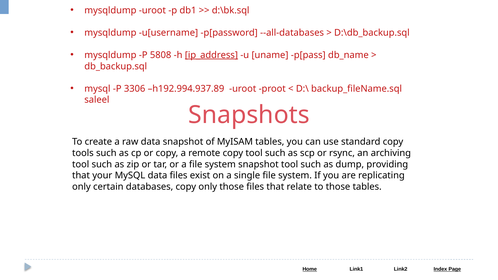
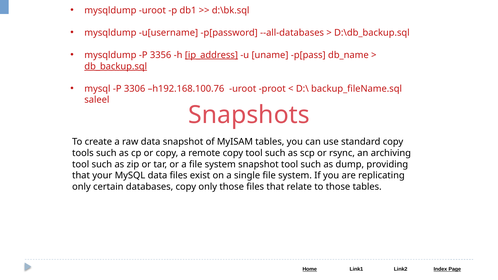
5808: 5808 -> 3356 (161, 55)
db_backup.sql underline: none -> present (116, 66)
h192.994.937.89: h192.994.937.89 -> h192.168.100.76 (186, 89)
